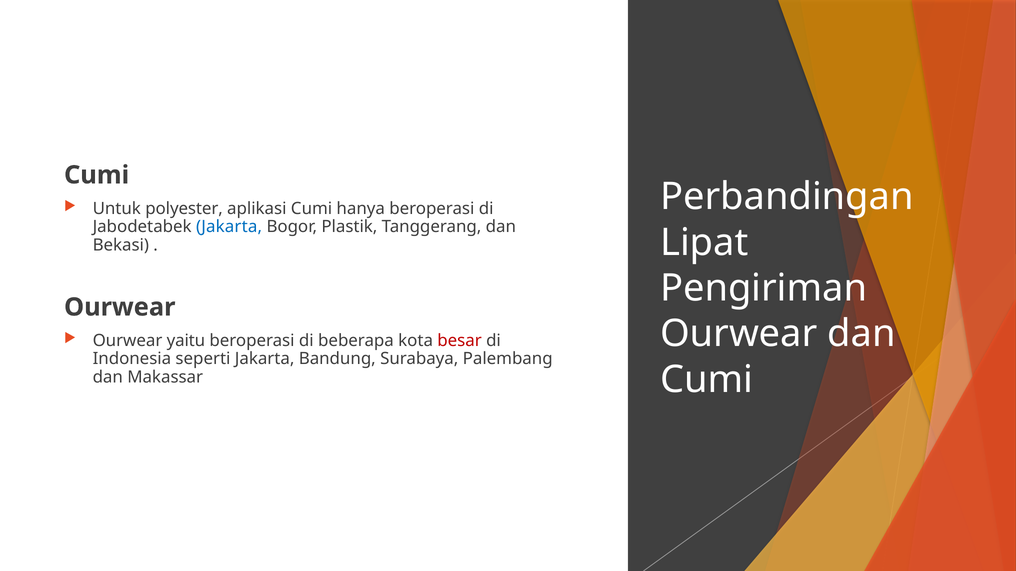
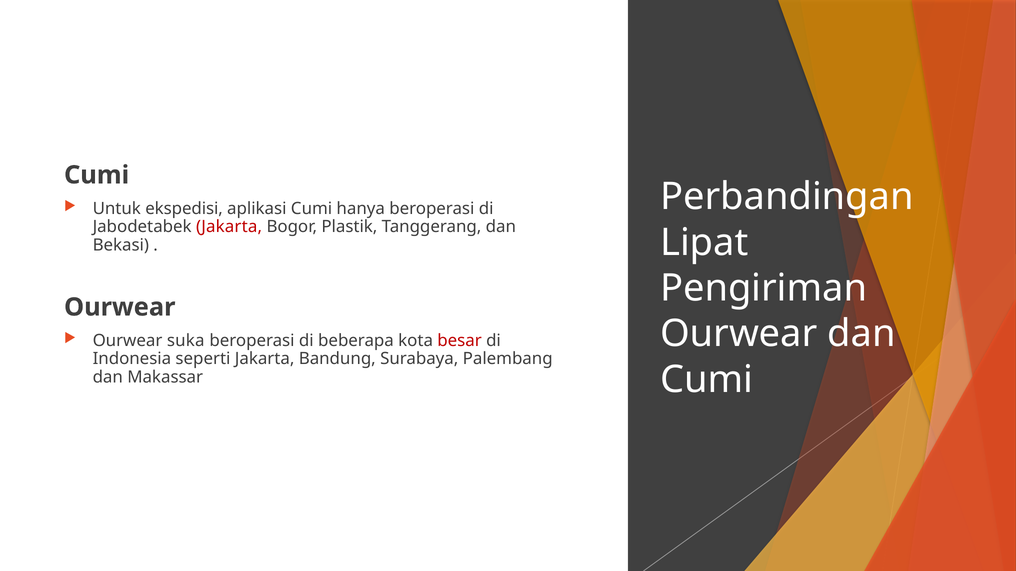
polyester: polyester -> ekspedisi (184, 209)
Jakarta colour: blue -> red (229, 227)
yaitu: yaitu -> suka (186, 341)
